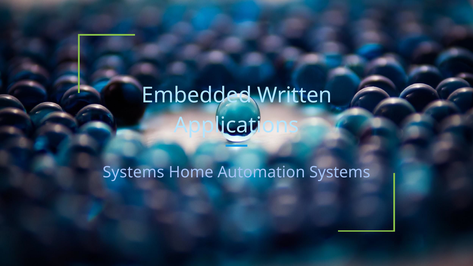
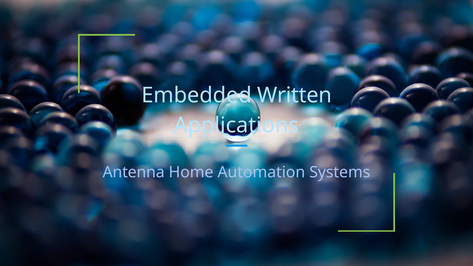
Systems: Systems -> Antenna (134, 172)
